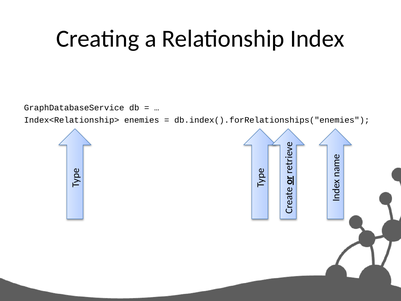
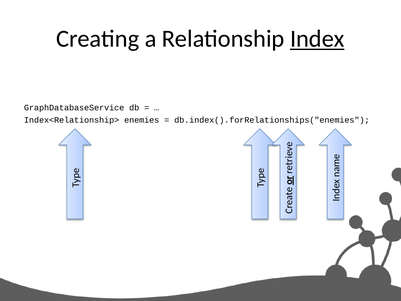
Index underline: none -> present (317, 39)
